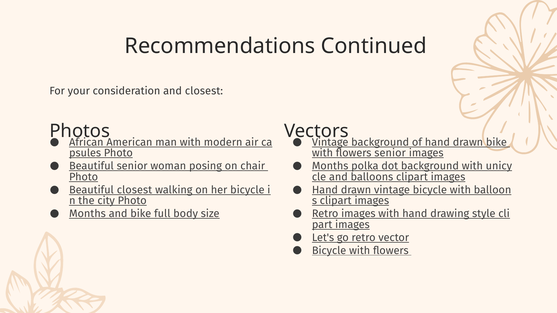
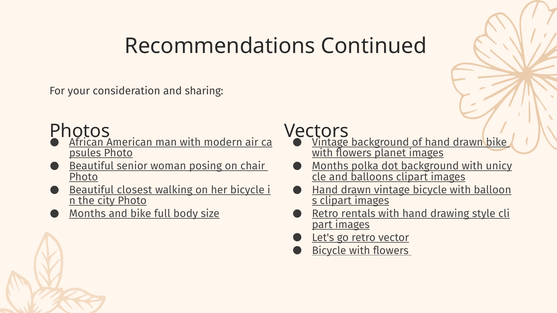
and closest: closest -> sharing (204, 91)
flowers senior: senior -> planet (390, 153)
Retro images: images -> rentals (358, 214)
